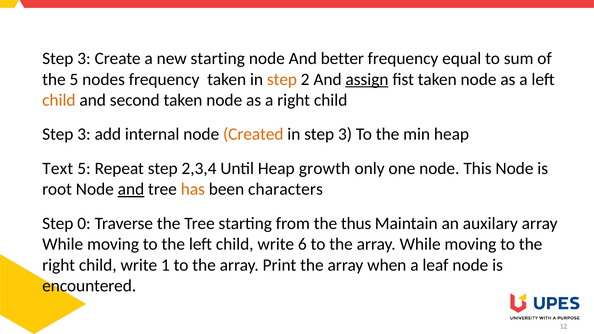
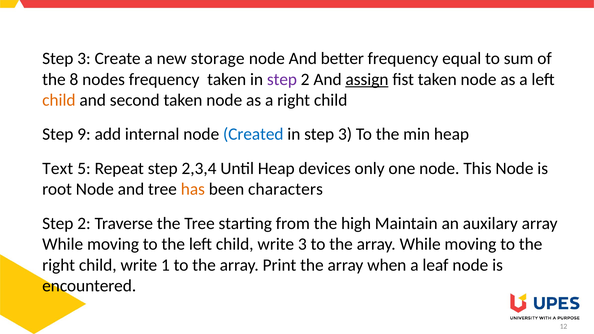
new starting: starting -> storage (218, 59)
the 5: 5 -> 8 (74, 79)
step colour: orange -> purple (282, 79)
3: 3 -> 9 (84, 134)
Created colour: orange -> blue (253, 134)
growth: growth -> devices (325, 168)
and underline: present -> none (131, 189)
0: 0 -> 2 (84, 223)
thus: thus -> high (356, 223)
write 6: 6 -> 3 (302, 244)
